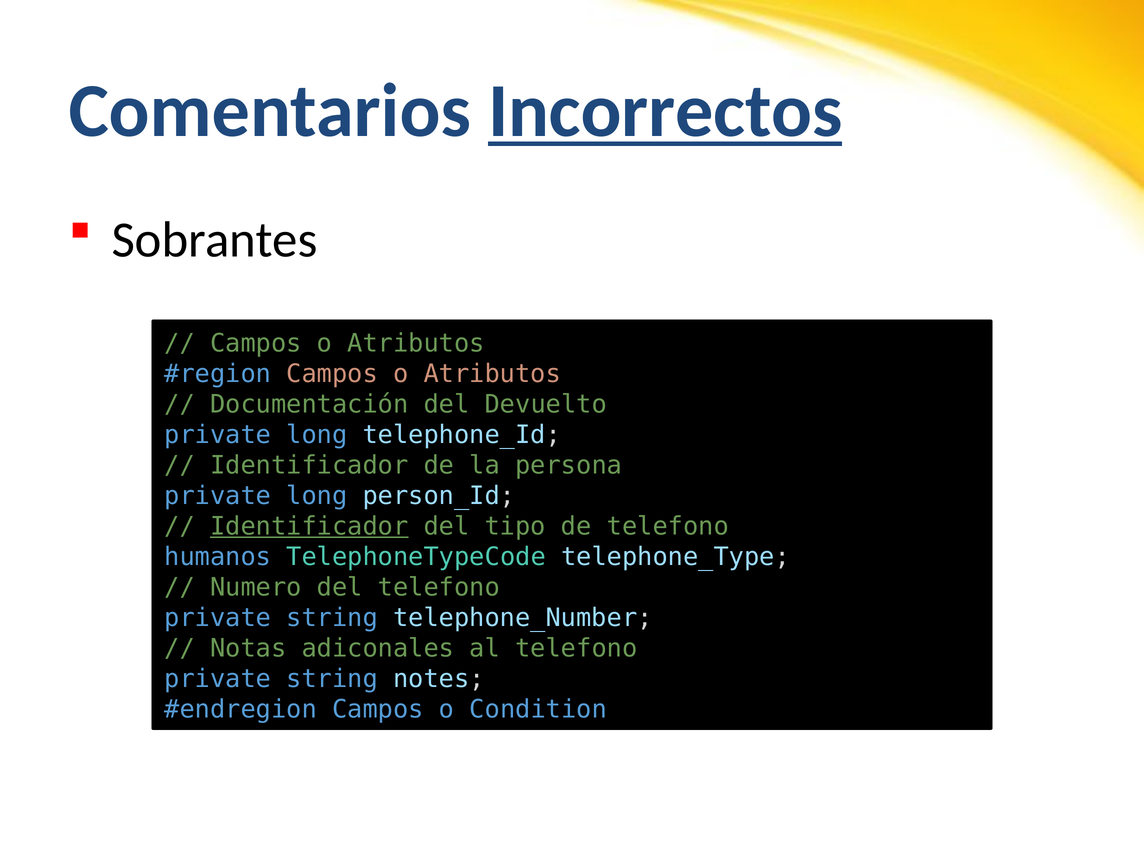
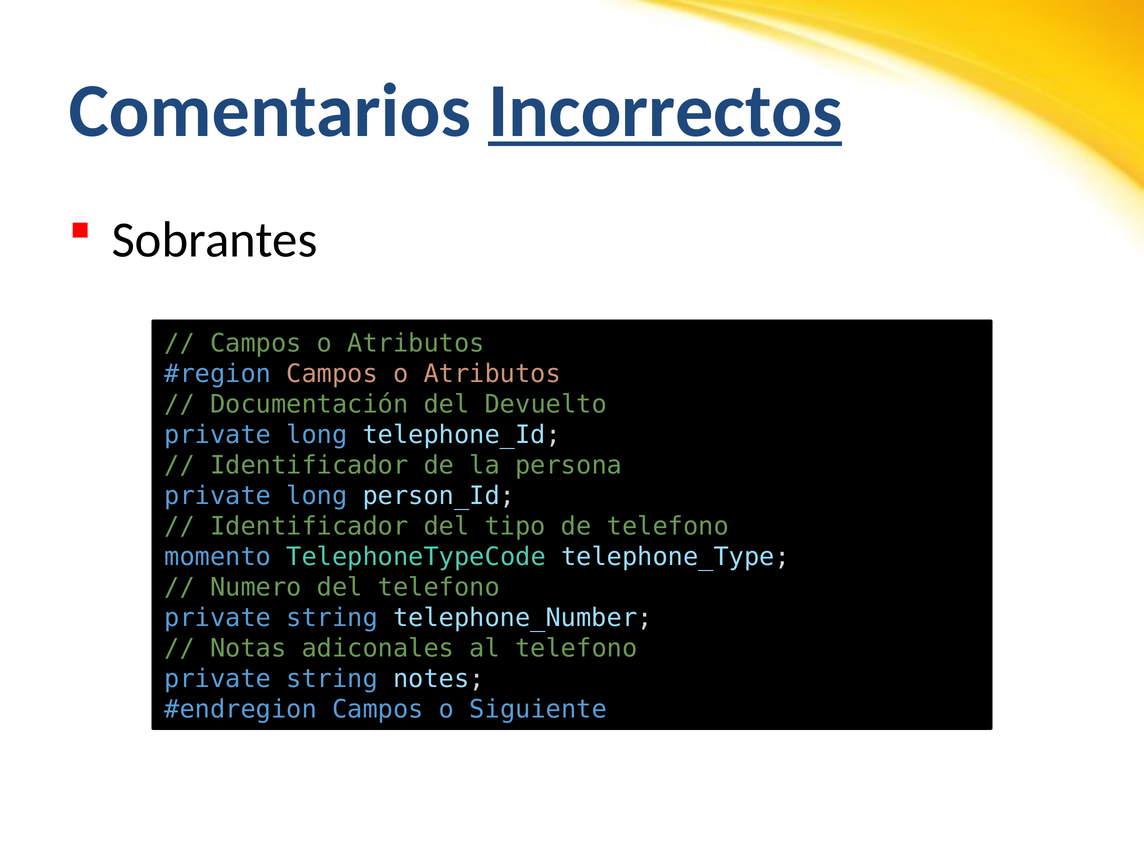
Identificador underline: present -> none (309, 527)
humanos: humanos -> momento (218, 557)
Condition: Condition -> Siguiente (538, 709)
